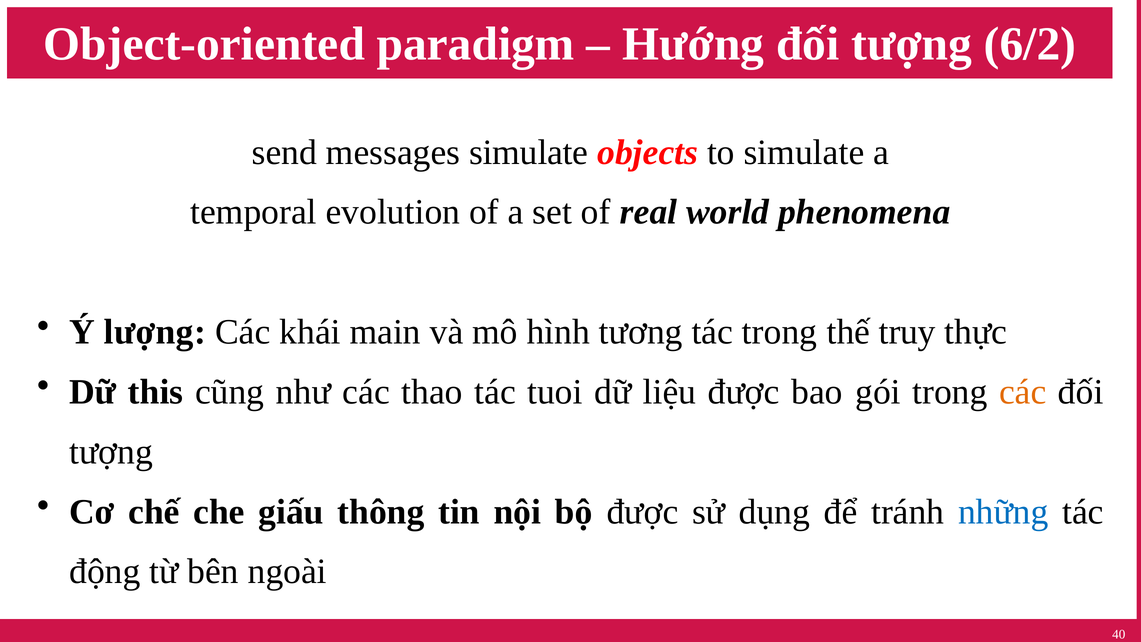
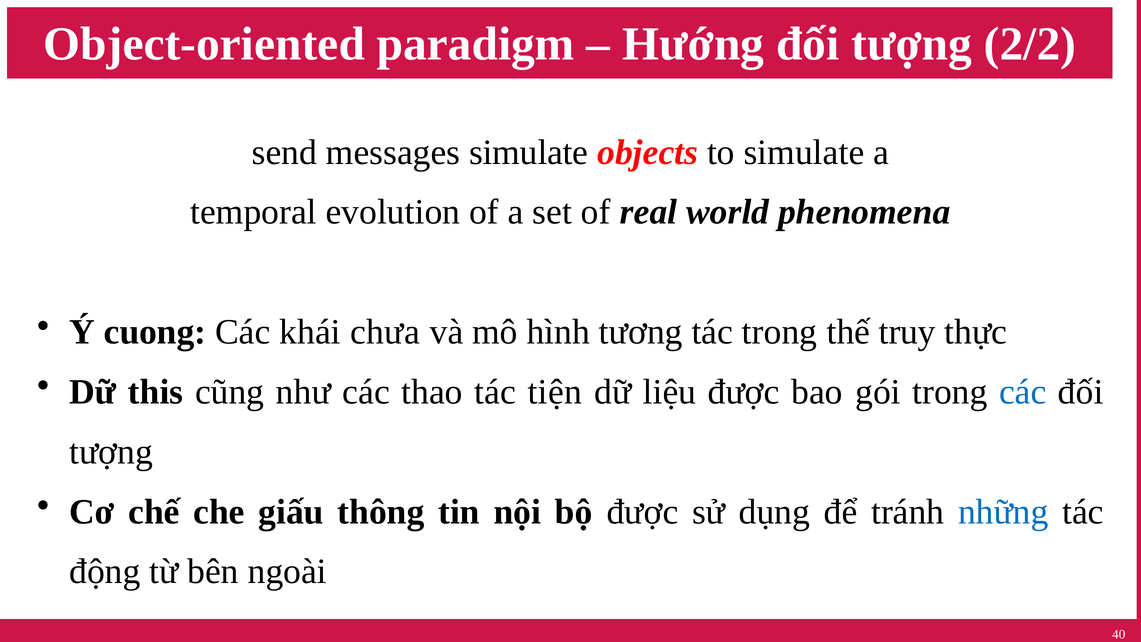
6/2: 6/2 -> 2/2 (1030, 44)
lượng: lượng -> cuong (155, 332)
main: main -> chưa (385, 332)
tuoi: tuoi -> tiện (555, 392)
các colour: orange -> blue (1023, 392)
